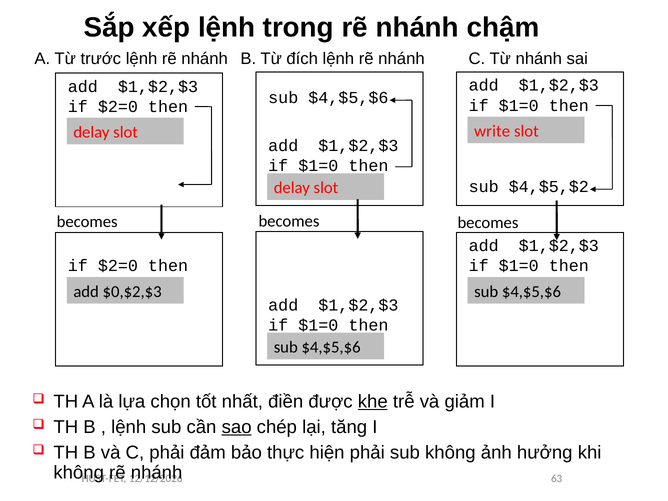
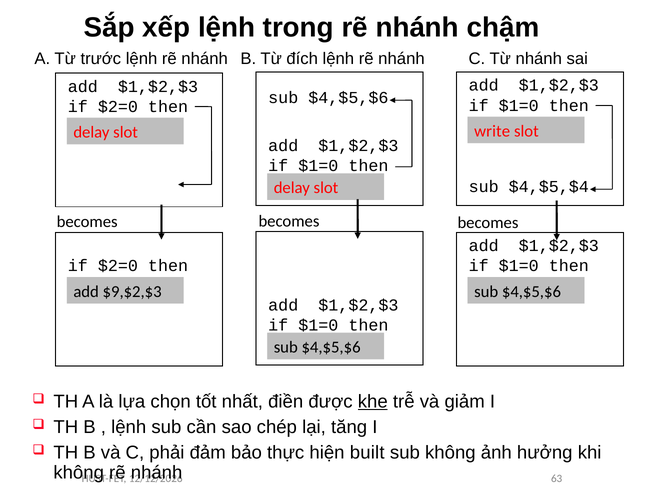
$4,$5,$2: $4,$5,$2 -> $4,$5,$4 (549, 187)
$0,$2,$3: $0,$2,$3 -> $9,$2,$3 (132, 292)
sao underline: present -> none (237, 427)
hiện phải: phải -> built (367, 453)
